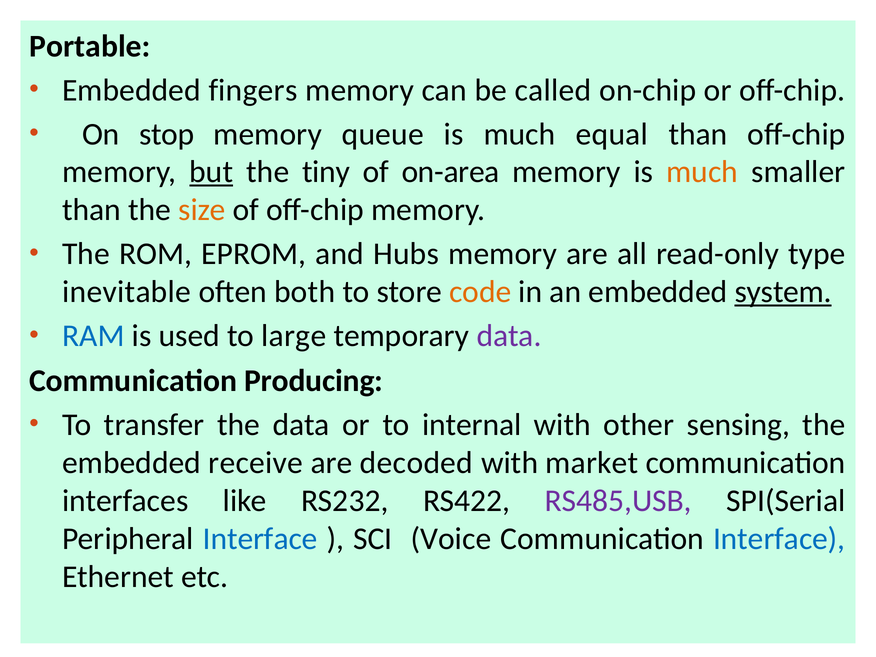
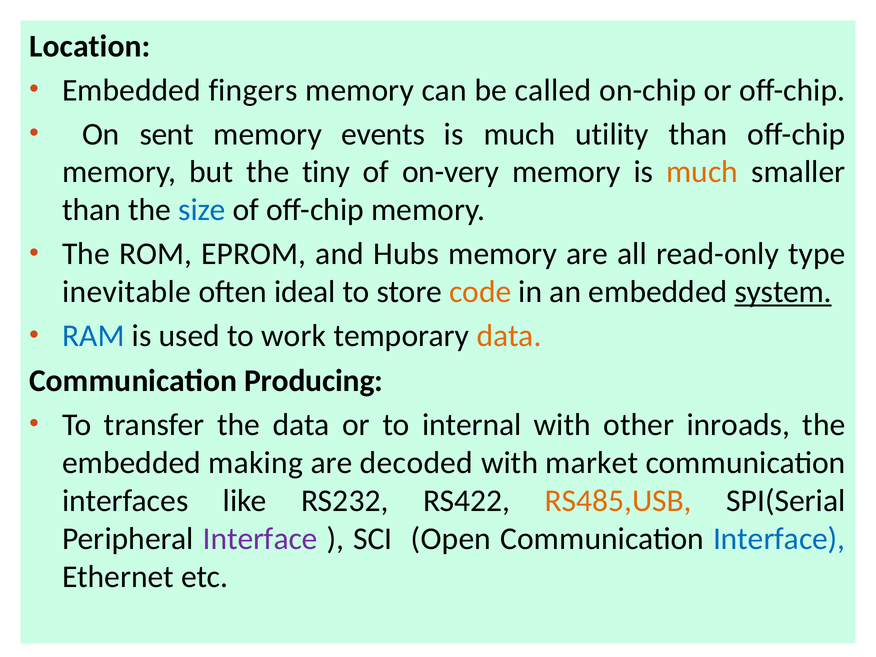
Portable: Portable -> Location (90, 46)
stop: stop -> sent (167, 134)
queue: queue -> events (383, 134)
equal: equal -> utility (612, 134)
but underline: present -> none (211, 172)
on-area: on-area -> on-very (451, 172)
size colour: orange -> blue (202, 210)
both: both -> ideal (305, 292)
large: large -> work (294, 336)
data colour: purple -> orange (509, 336)
sensing: sensing -> inroads (738, 425)
receive: receive -> making (256, 463)
RS485,USB colour: purple -> orange (618, 501)
Interface colour: blue -> purple (260, 539)
Voice: Voice -> Open (451, 539)
